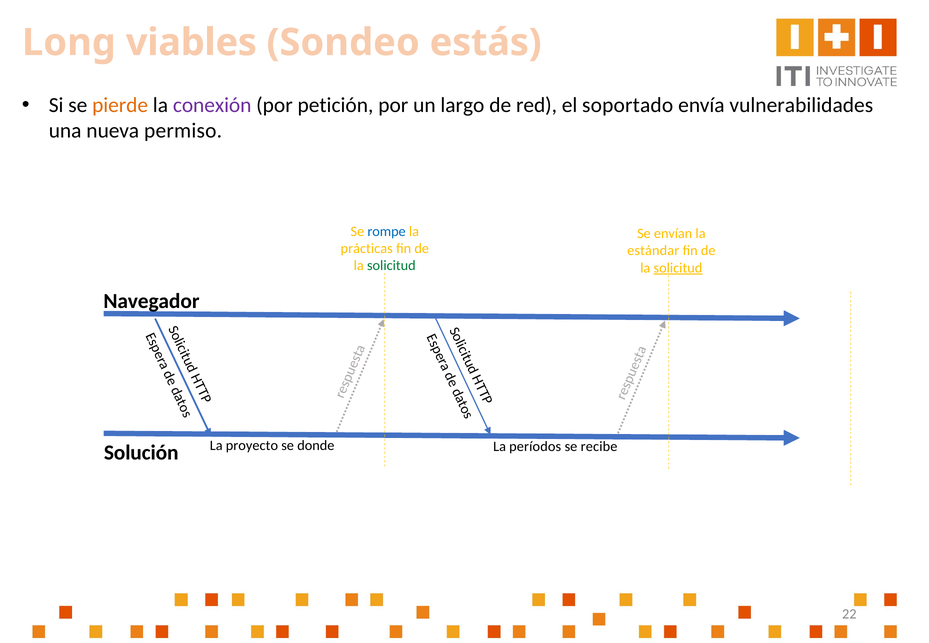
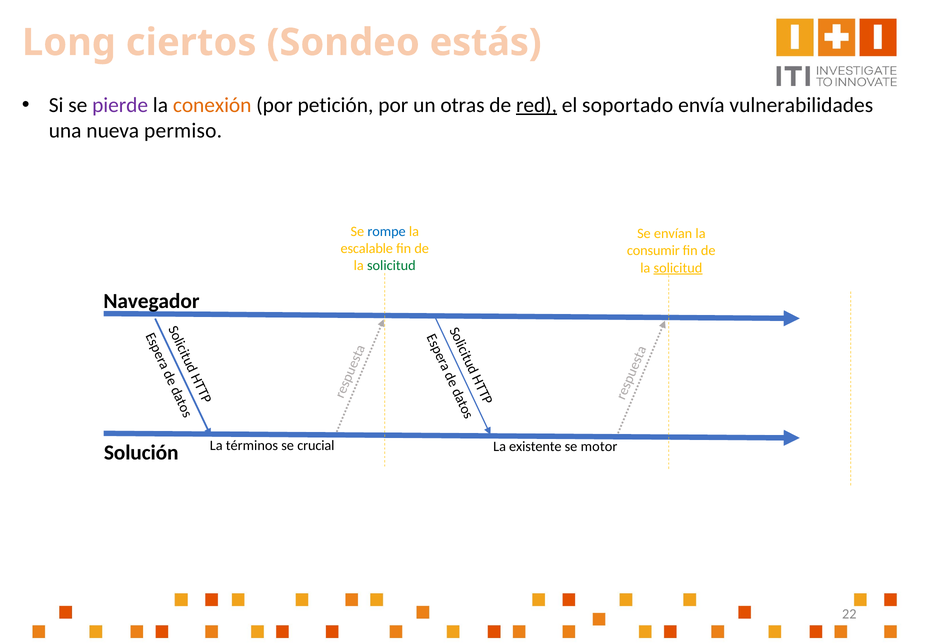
viables: viables -> ciertos (191, 43)
pierde colour: orange -> purple (120, 105)
conexión colour: purple -> orange (212, 105)
largo: largo -> otras (462, 105)
red underline: none -> present (537, 105)
prácticas: prácticas -> escalable (367, 249)
estándar: estándar -> consumir (653, 251)
proyecto: proyecto -> términos (252, 445)
donde: donde -> crucial (316, 445)
períodos: períodos -> existente (535, 447)
recibe: recibe -> motor (599, 447)
